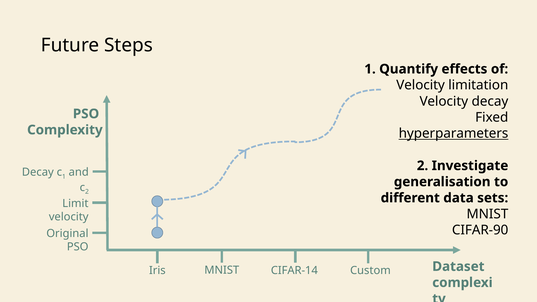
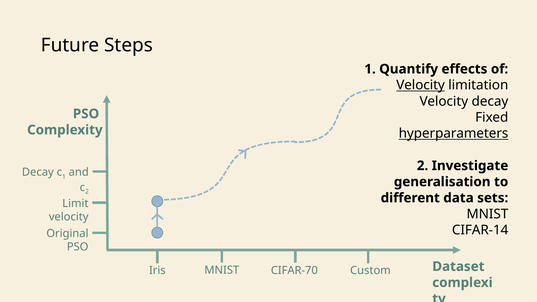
Velocity underline: none -> present (421, 85)
CIFAR-90: CIFAR-90 -> CIFAR-14 (480, 230)
CIFAR-14: CIFAR-14 -> CIFAR-70 (294, 271)
